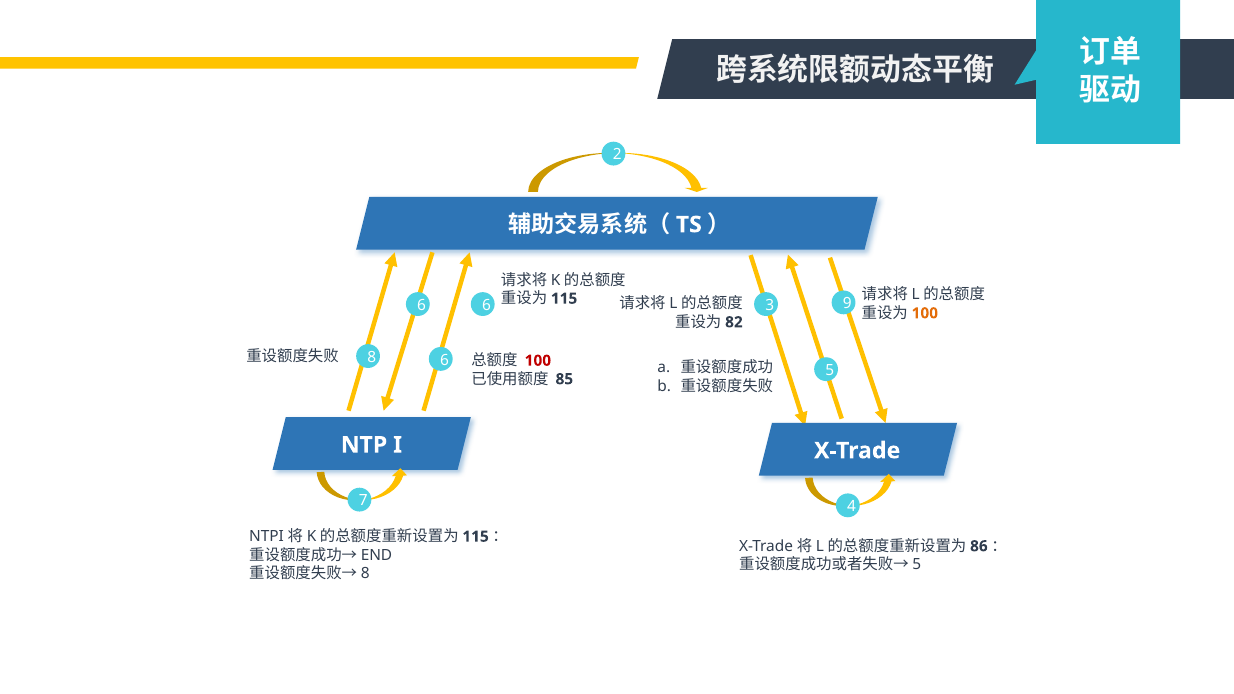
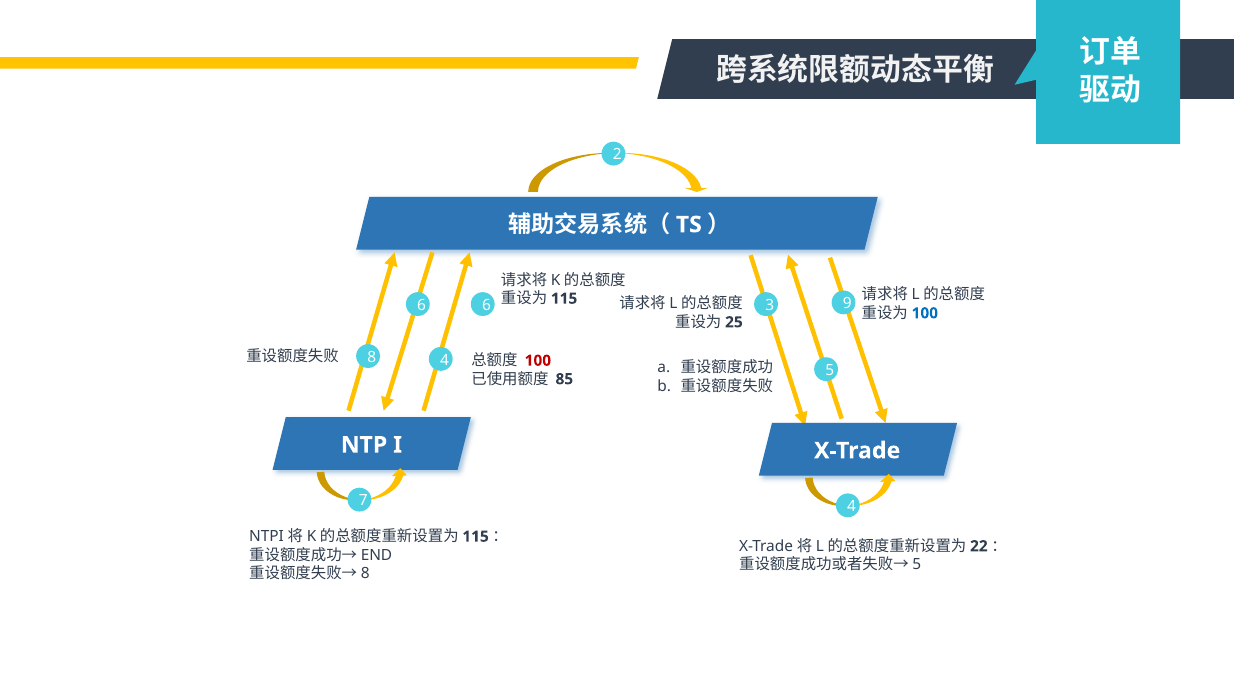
100 colour: orange -> blue (925, 313)
82: 82 -> 25 (734, 322)
8 6: 6 -> 4 (444, 360)
86: 86 -> 22 (979, 546)
